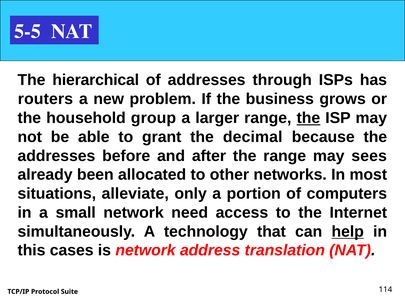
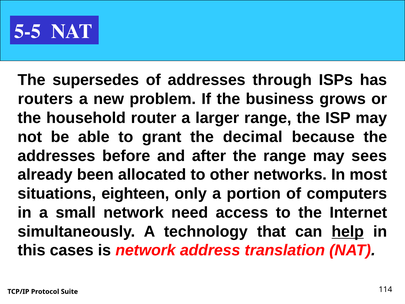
hierarchical: hierarchical -> supersedes (96, 80)
group: group -> router (154, 118)
the underline: present -> none (308, 118)
alleviate: alleviate -> eighteen (135, 194)
